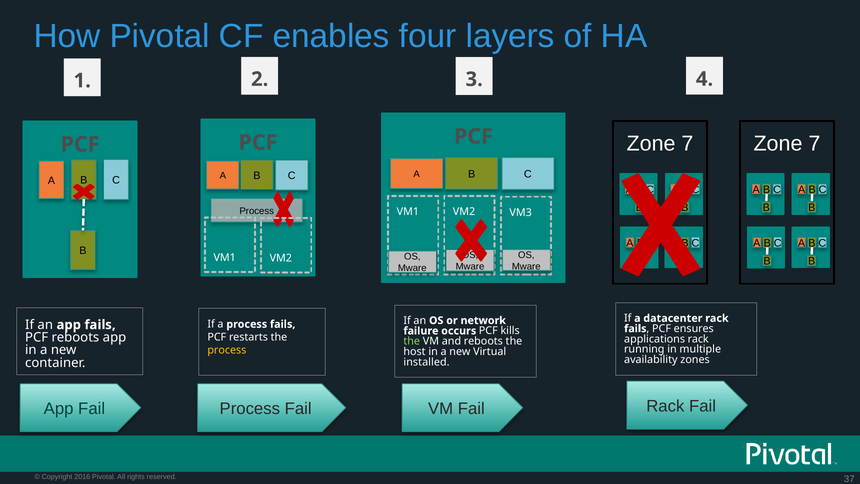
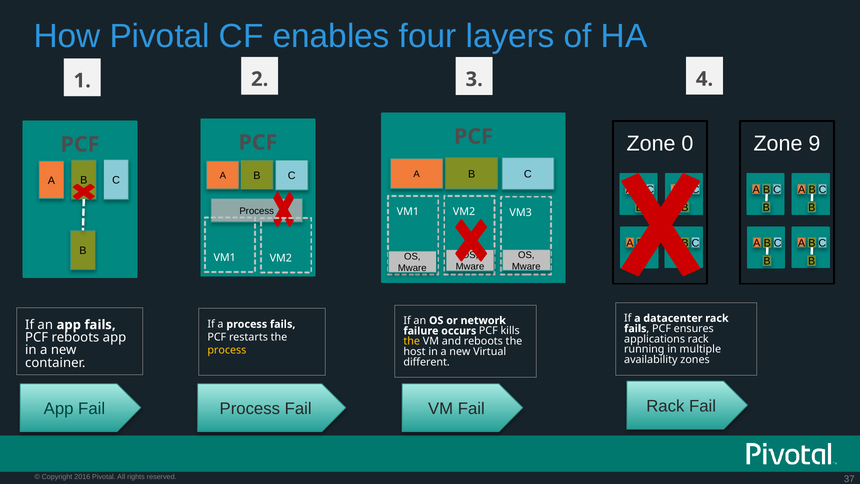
7: 7 -> 0 (687, 144)
7: 7 -> 9 (814, 144)
the colour: light green -> yellow (412, 341)
installed: installed -> different (427, 362)
